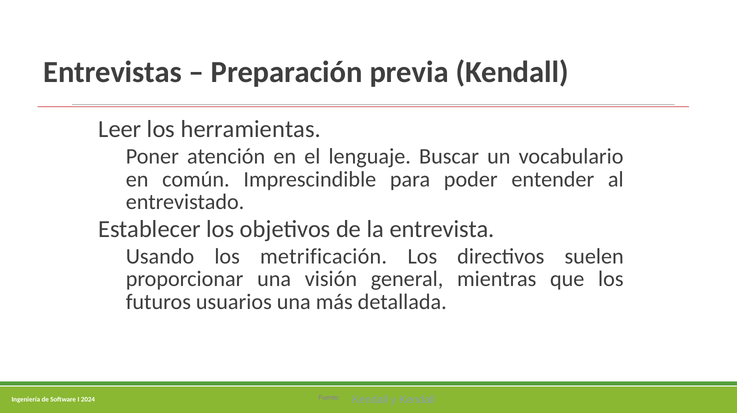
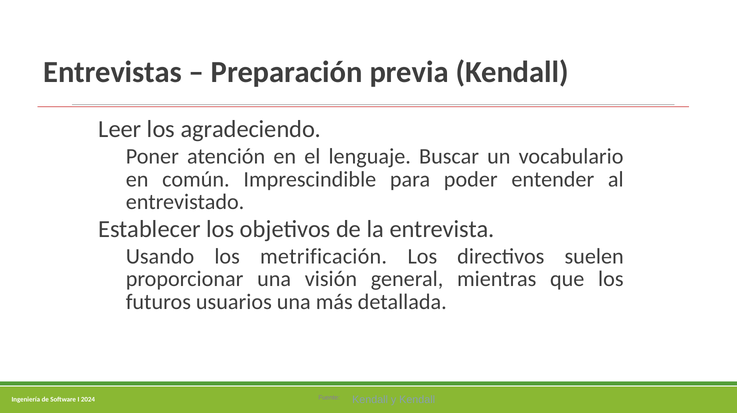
herramientas: herramientas -> agradeciendo (251, 129)
